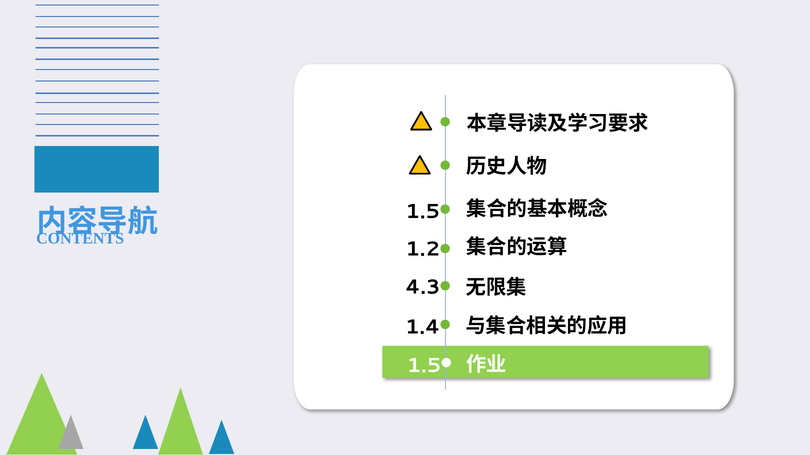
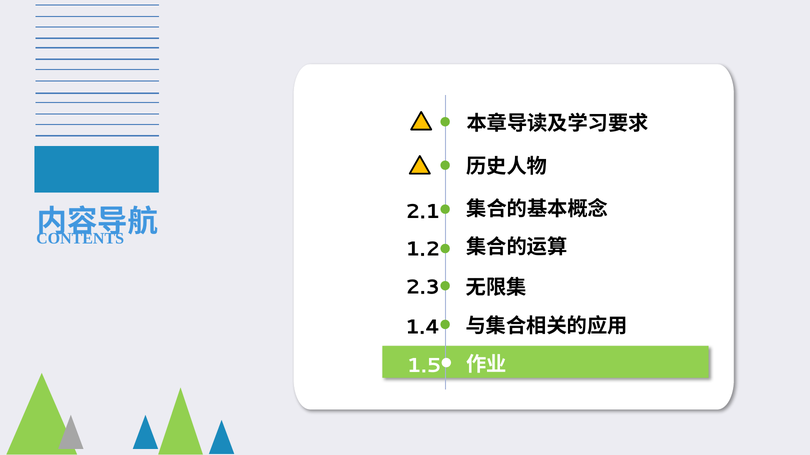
1.5: 1.5 -> 2.1 (423, 212)
4.3: 4.3 -> 2.3 (423, 287)
